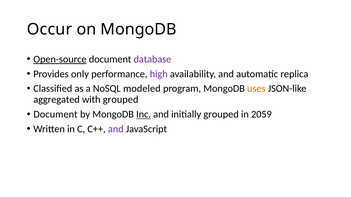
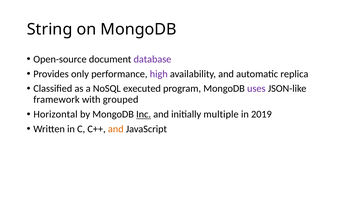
Occur: Occur -> String (50, 29)
Open-source underline: present -> none (60, 59)
modeled: modeled -> executed (142, 89)
uses colour: orange -> purple (256, 89)
aggregated: aggregated -> framework (56, 100)
Document: Document -> Horizontal (56, 115)
initially grouped: grouped -> multiple (221, 115)
2059: 2059 -> 2019 (261, 115)
and colour: purple -> orange (116, 129)
